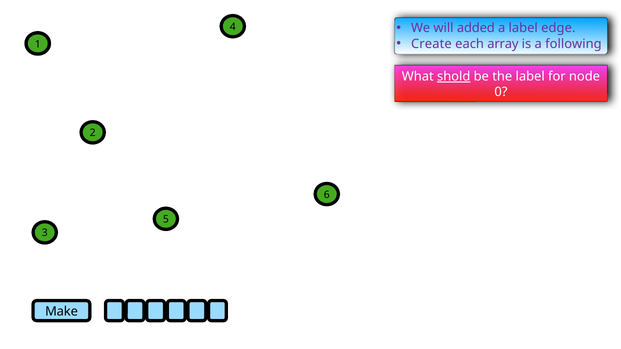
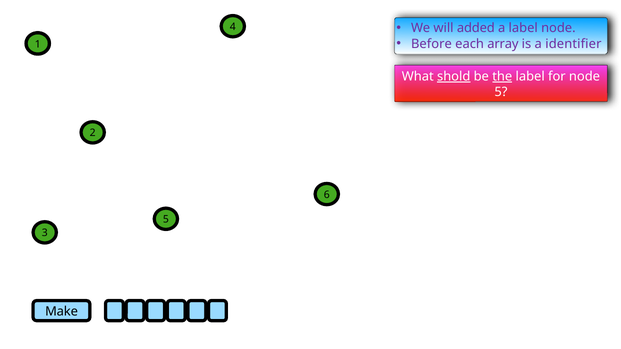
label edge: edge -> node (558, 28)
Create: Create -> Before (431, 44)
following: following -> identifier (573, 44)
the underline: none -> present (502, 77)
0: 0 -> 5 (501, 92)
